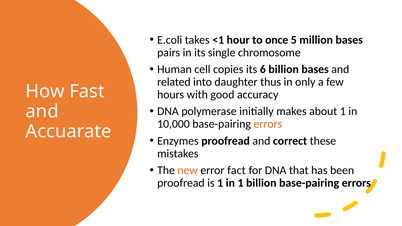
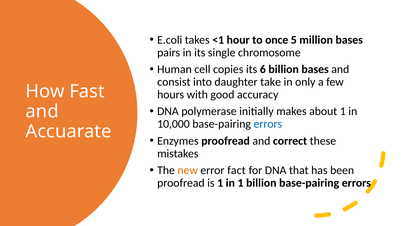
related: related -> consist (174, 82)
thus: thus -> take (271, 82)
errors colour: orange -> blue (268, 124)
